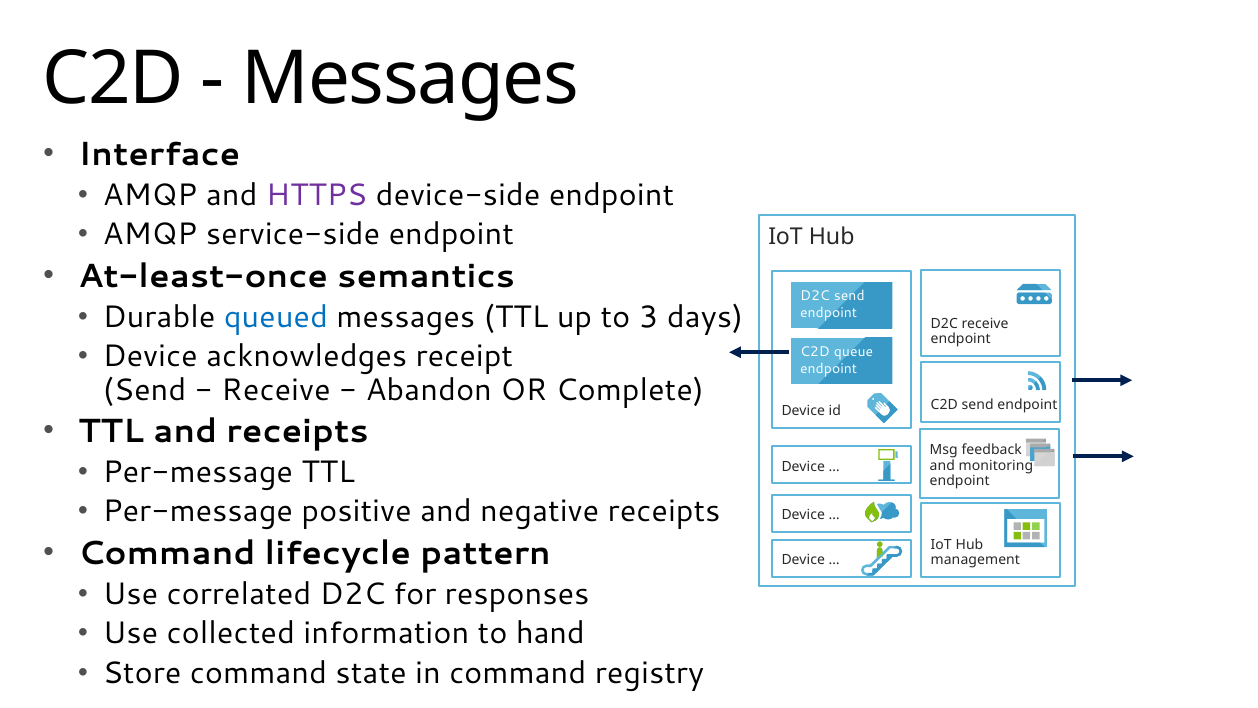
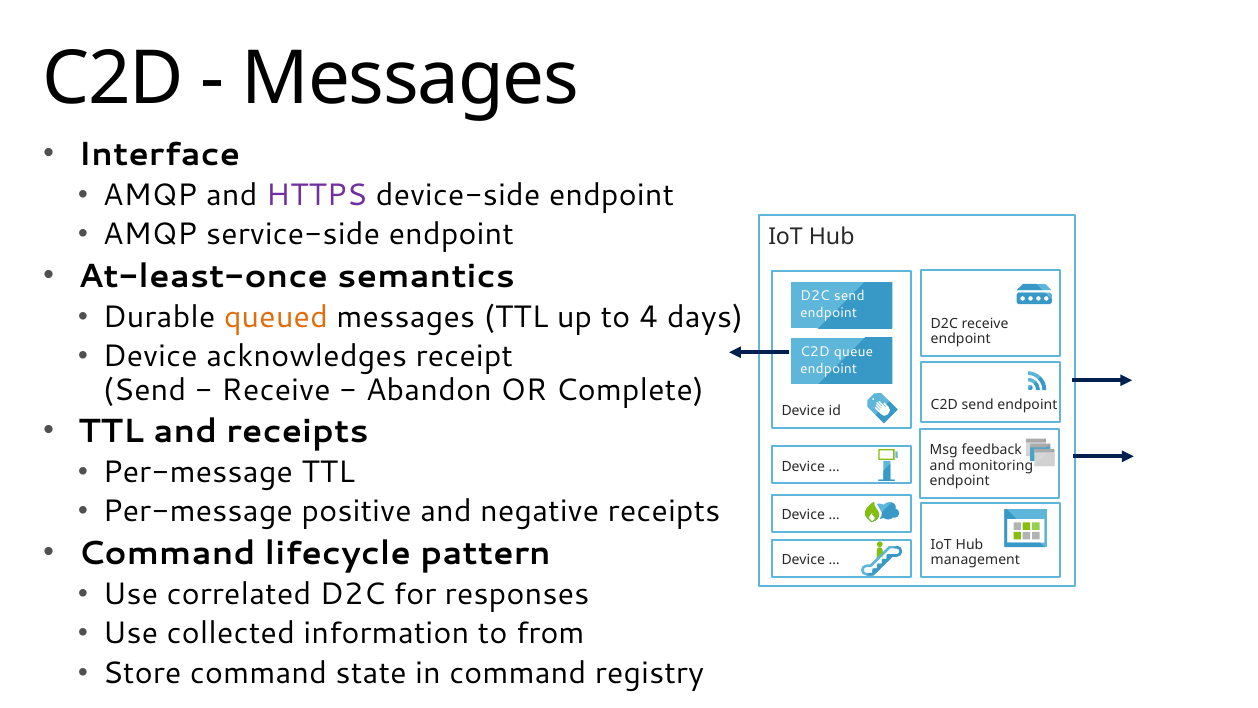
queued colour: blue -> orange (276, 317)
3: 3 -> 4 (649, 317)
hand: hand -> from (550, 633)
